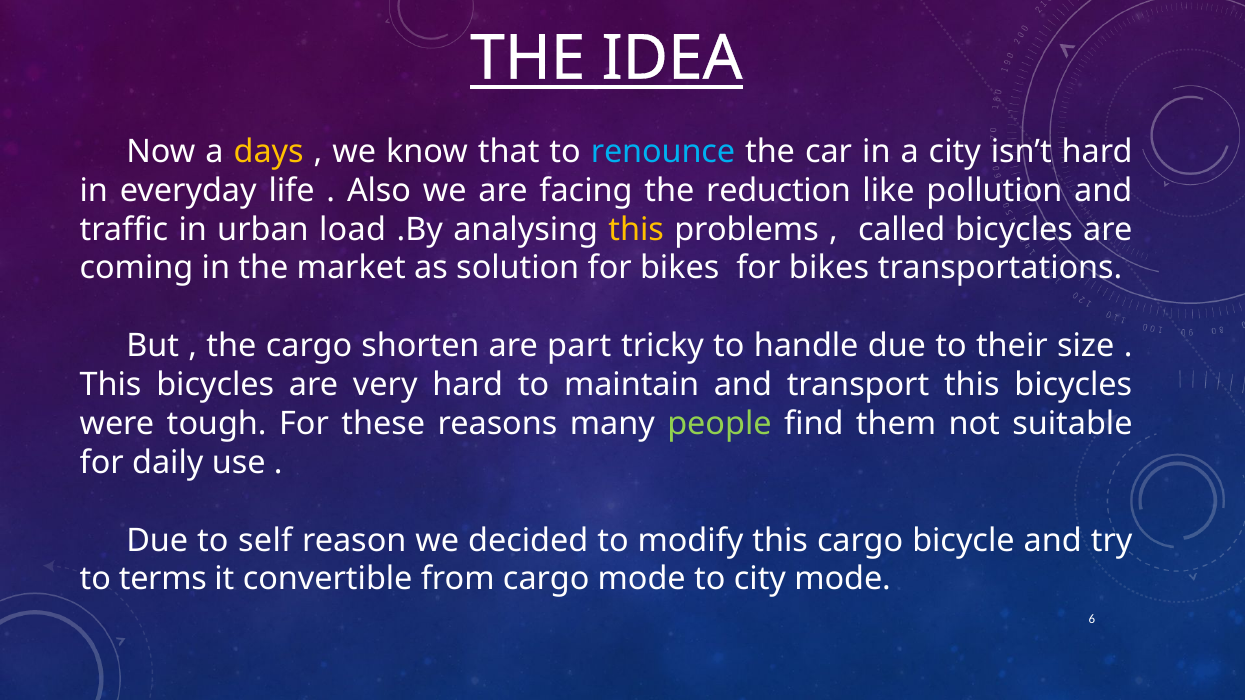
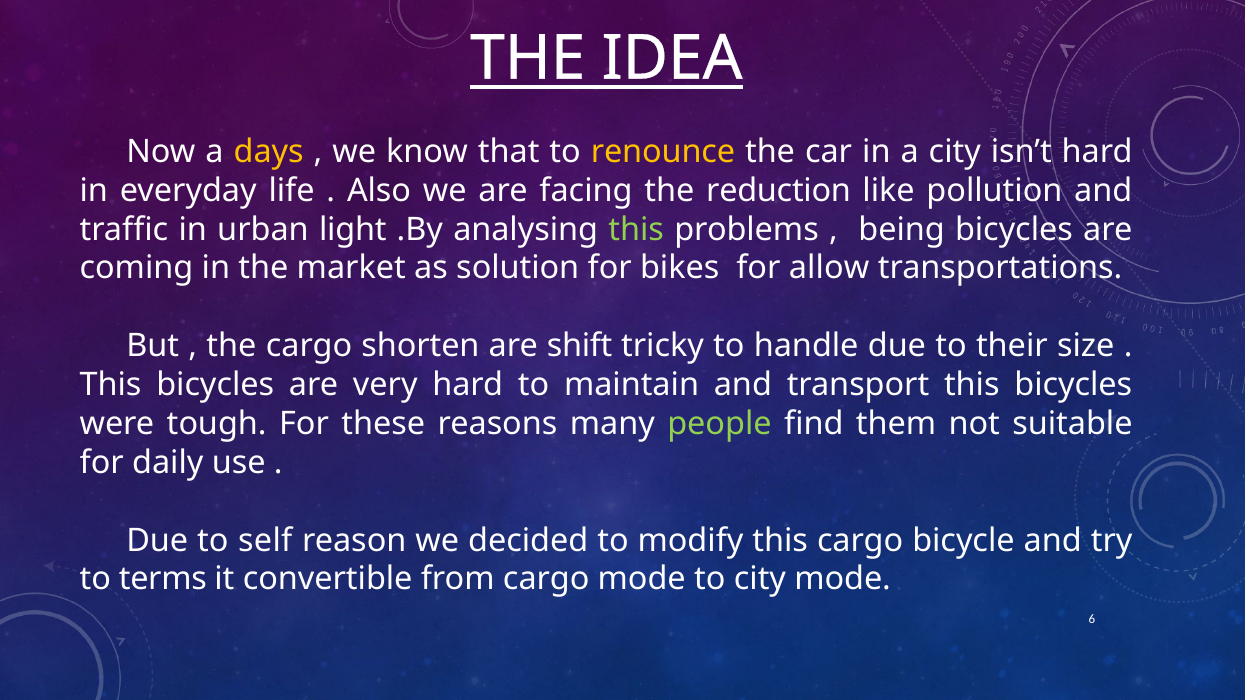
renounce colour: light blue -> yellow (663, 152)
load: load -> light (353, 229)
this colour: yellow -> light green (636, 229)
called: called -> being (902, 229)
bikes for bikes: bikes -> allow (829, 268)
part: part -> shift (580, 346)
